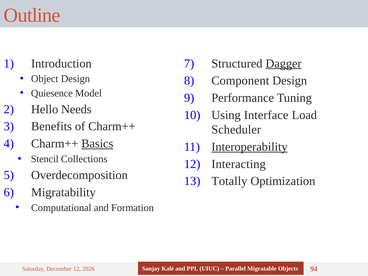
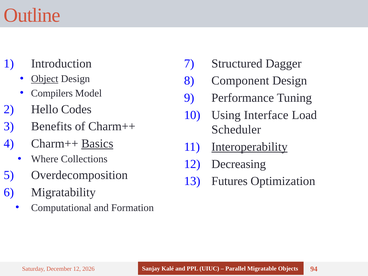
Dagger underline: present -> none (284, 63)
Object underline: none -> present (45, 79)
Quiesence: Quiesence -> Compilers (52, 93)
Needs: Needs -> Codes (76, 109)
Stencil: Stencil -> Where (45, 159)
Interacting: Interacting -> Decreasing (239, 164)
Totally: Totally -> Futures (230, 181)
